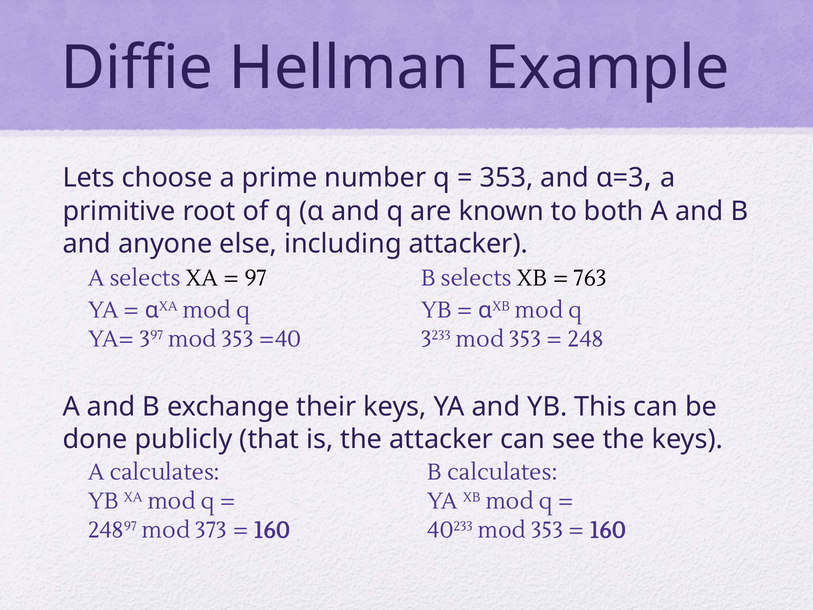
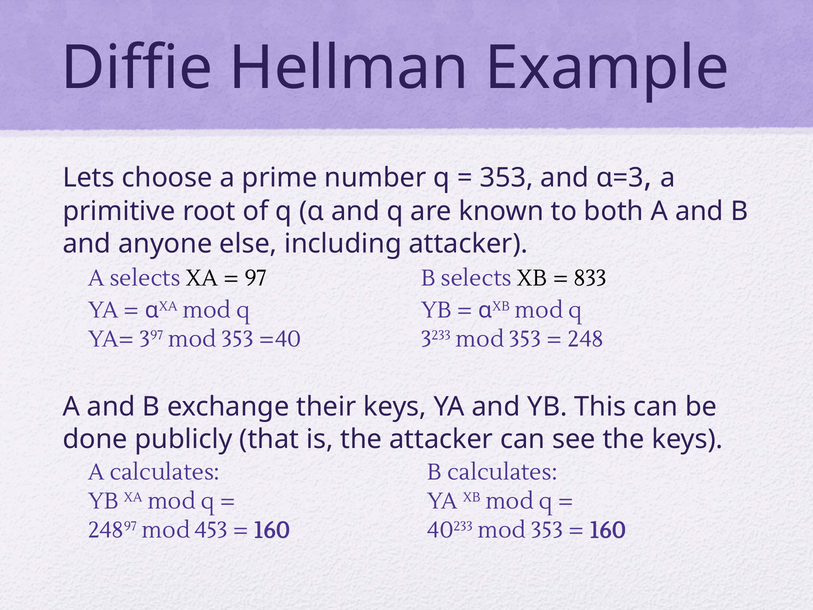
763: 763 -> 833 (591, 278)
373: 373 -> 453 (211, 530)
